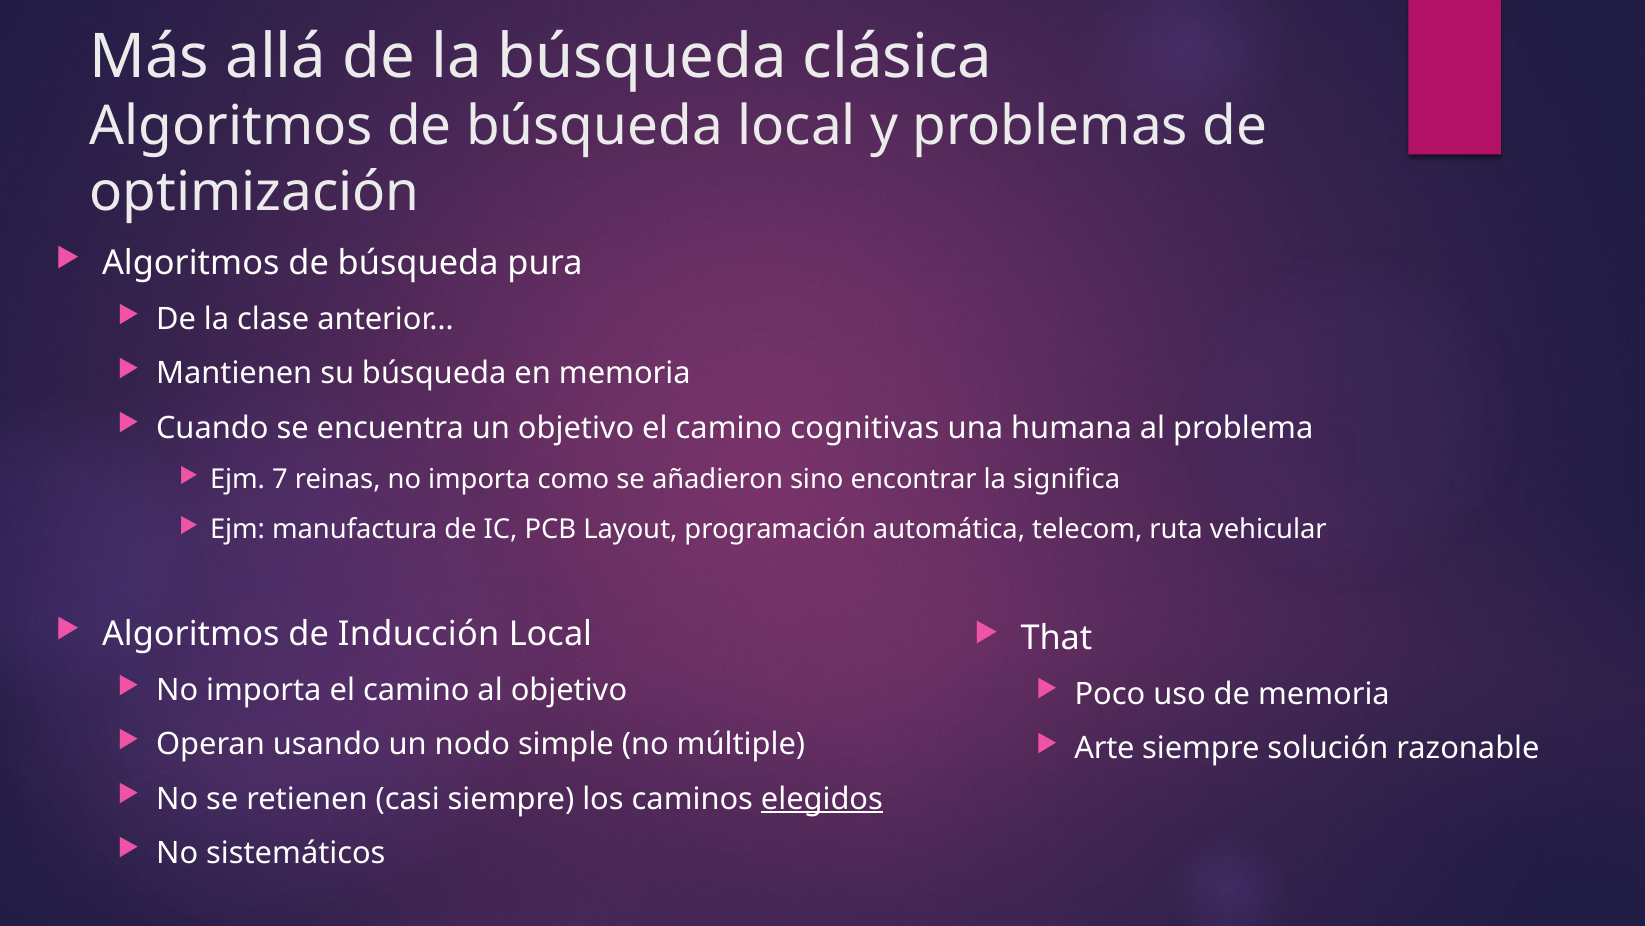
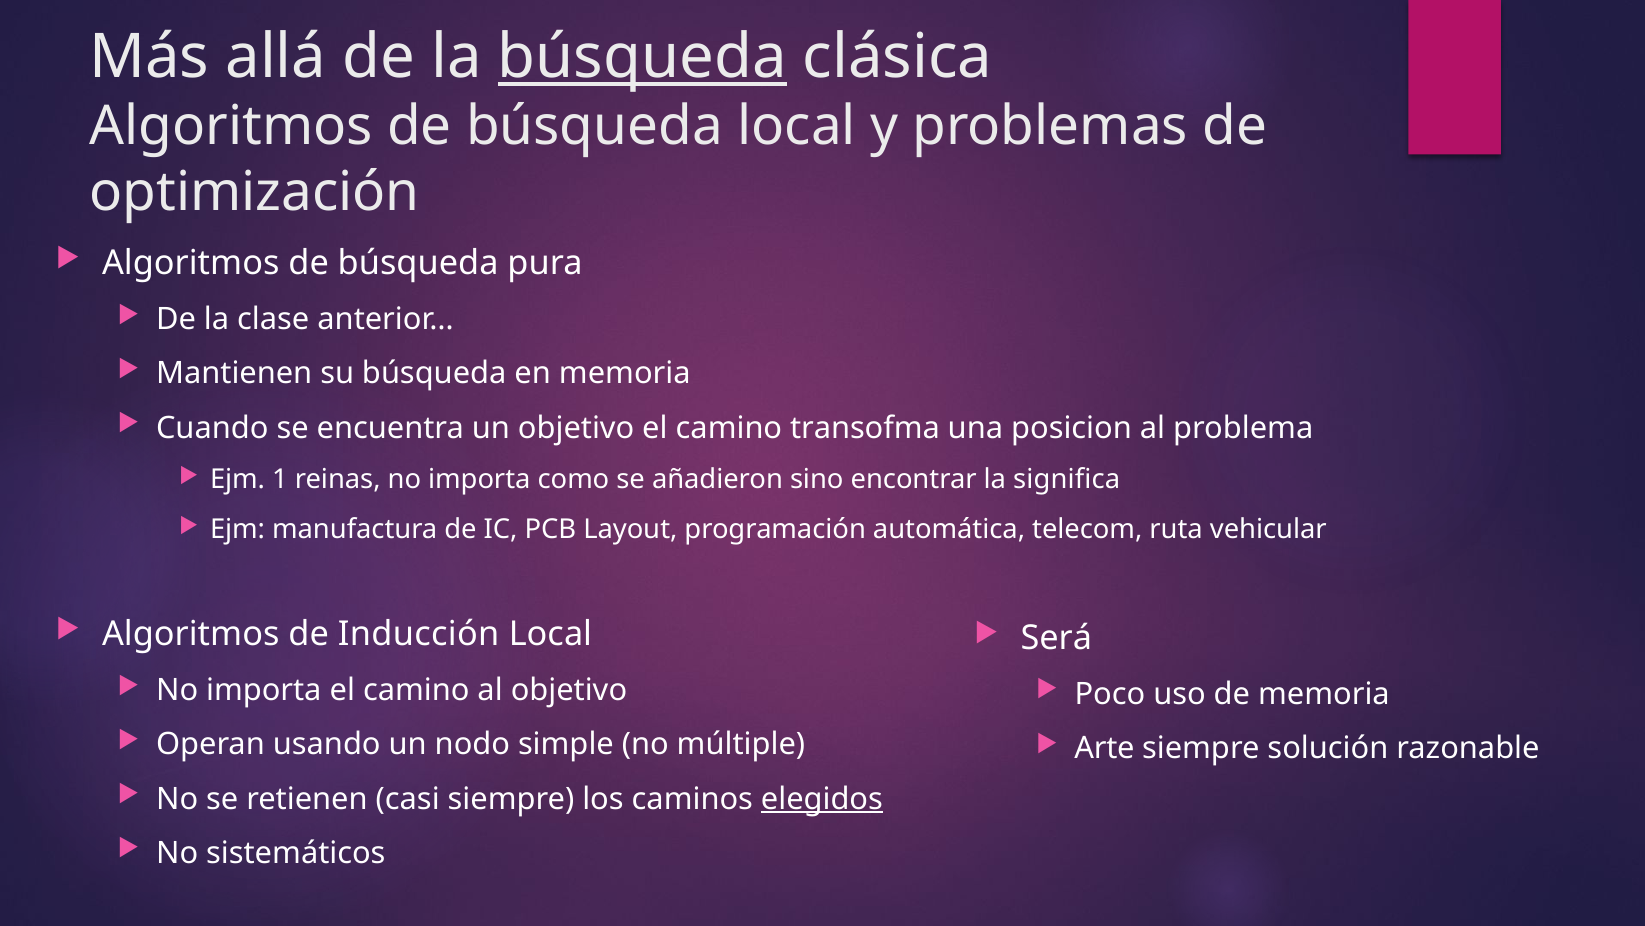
búsqueda underline: none -> present (642, 57)
cognitivas: cognitivas -> transofma (865, 428)
humana: humana -> posicion (1072, 428)
7: 7 -> 1 (280, 479)
That: That -> Será (1056, 638)
